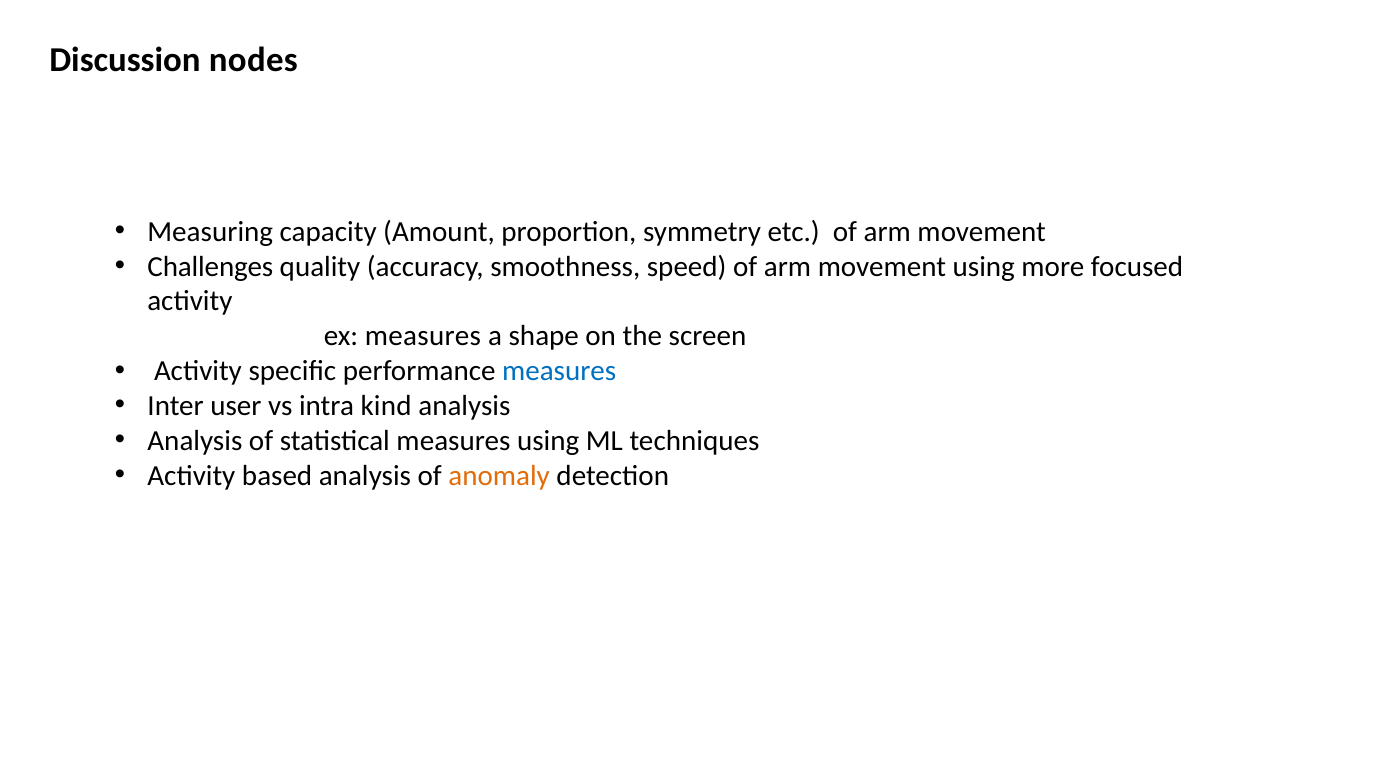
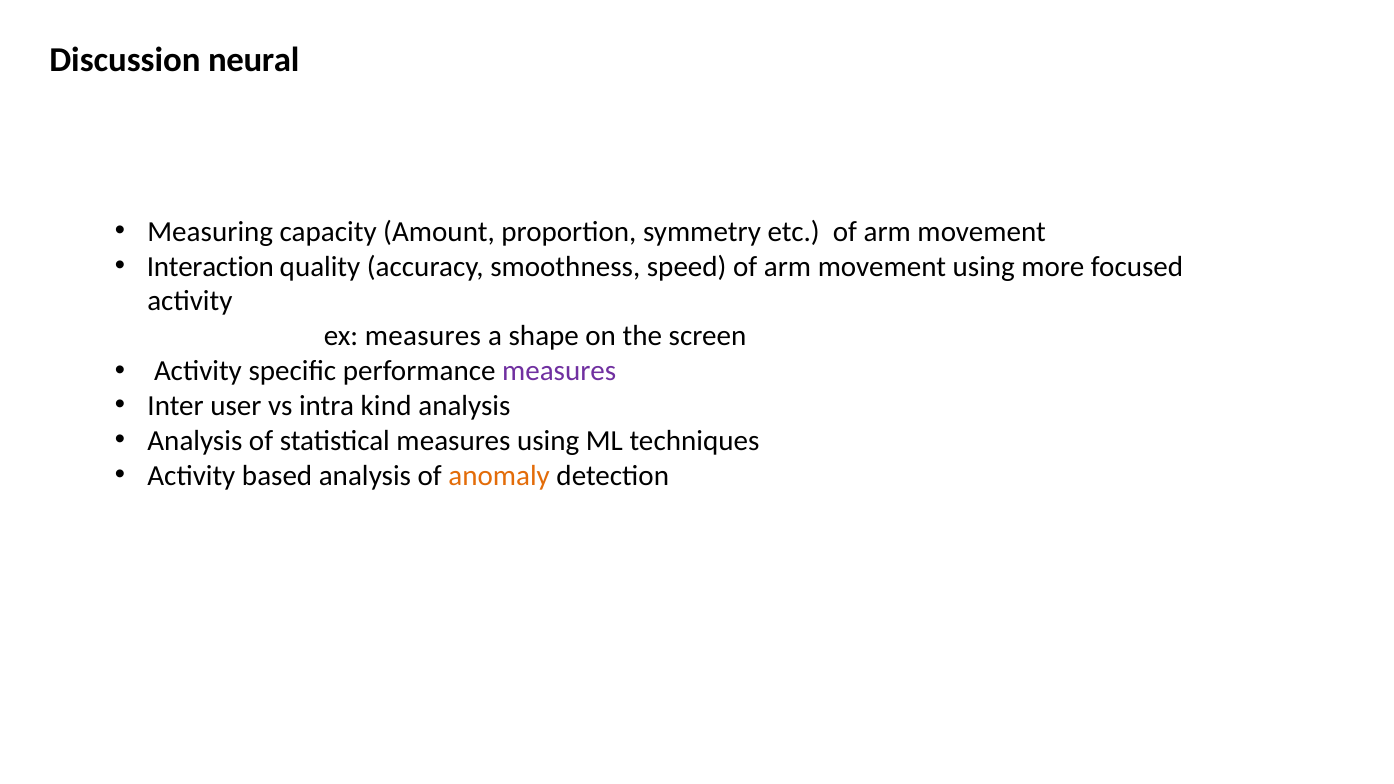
nodes: nodes -> neural (254, 60)
Challenges: Challenges -> Interaction (210, 267)
measures colour: blue -> purple (559, 371)
